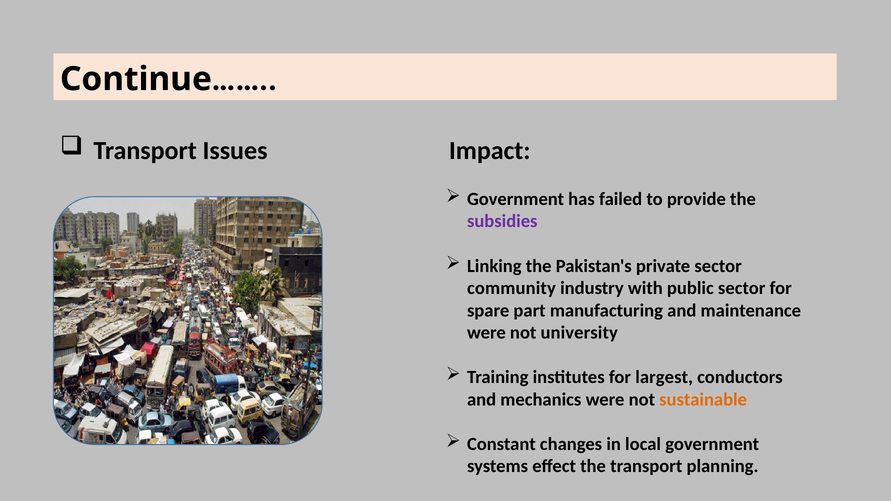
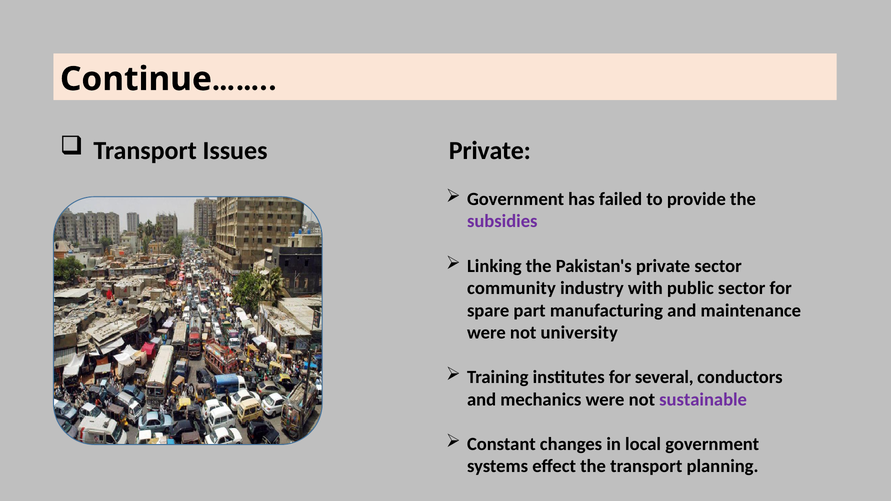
Issues Impact: Impact -> Private (490, 151)
largest: largest -> several (664, 377)
sustainable colour: orange -> purple (703, 400)
